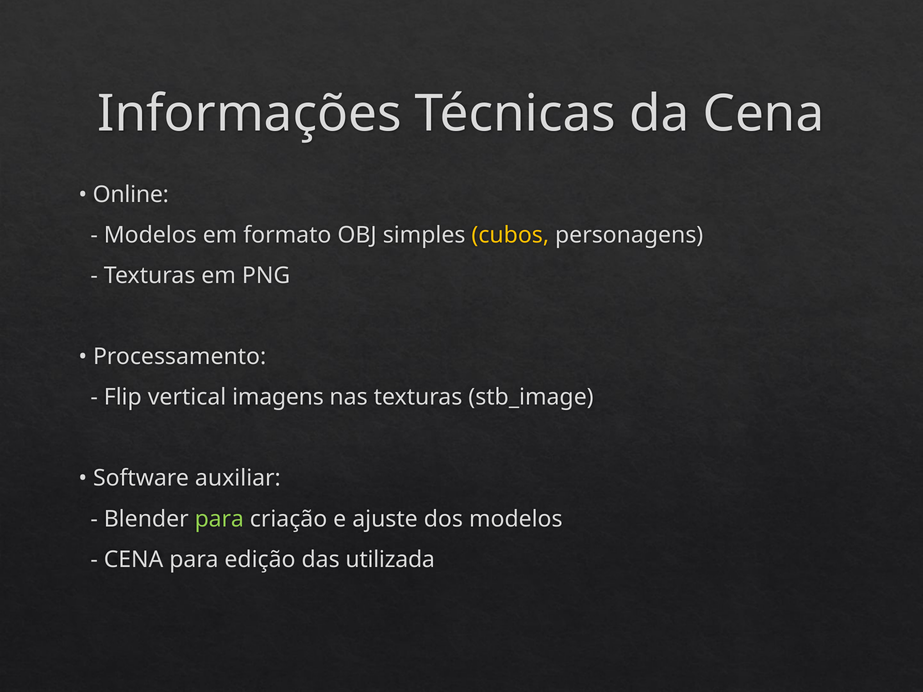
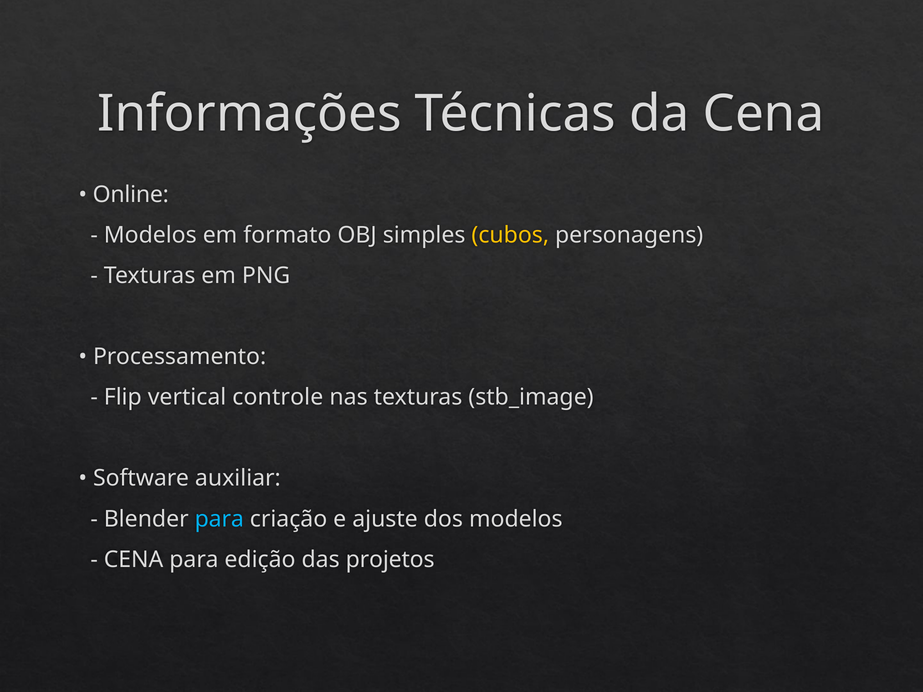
imagens: imagens -> controle (278, 398)
para colour: light green -> light blue (219, 519)
utilizada: utilizada -> projetos (390, 560)
